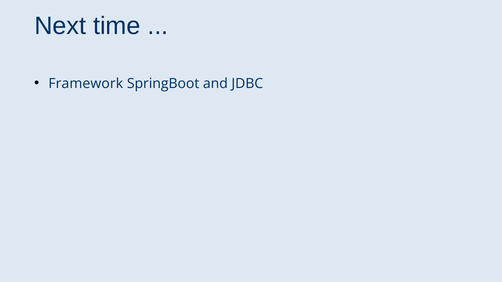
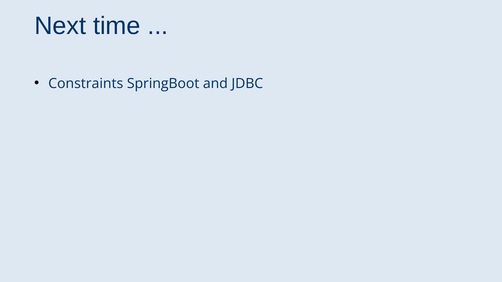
Framework: Framework -> Constraints (86, 84)
